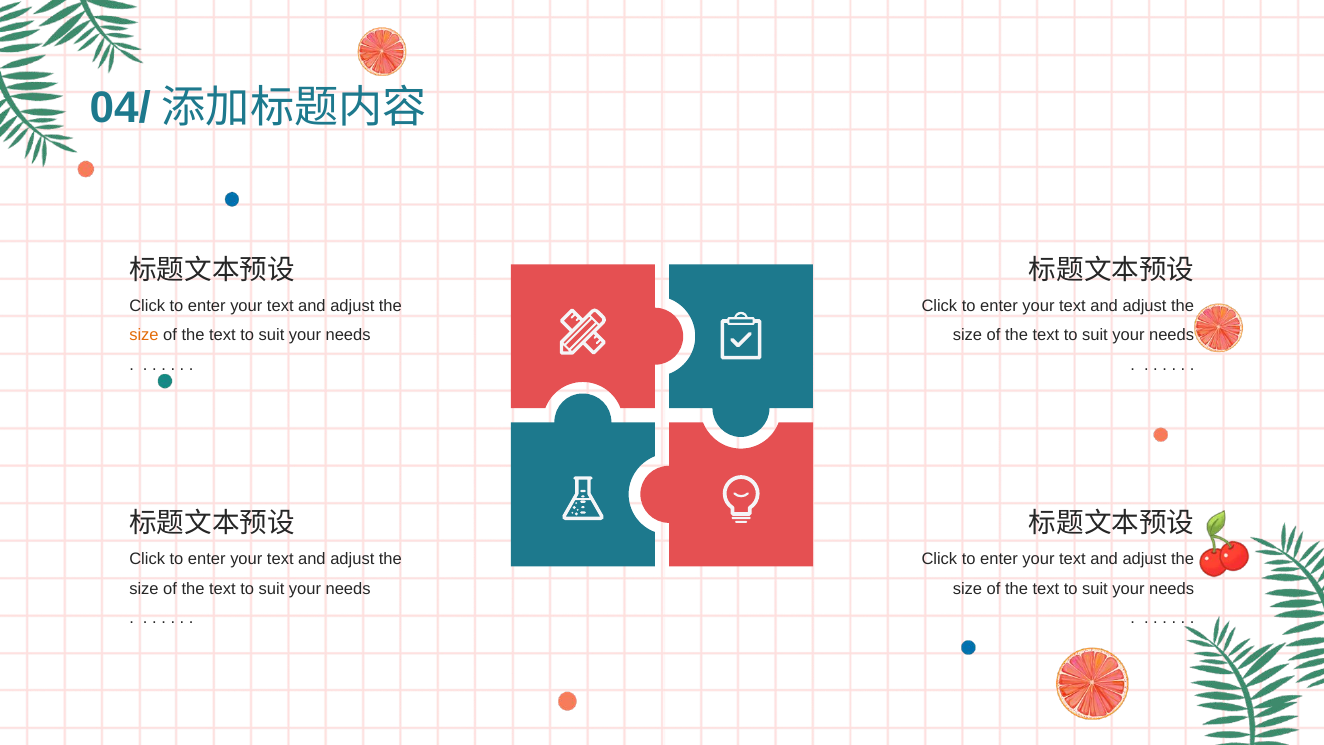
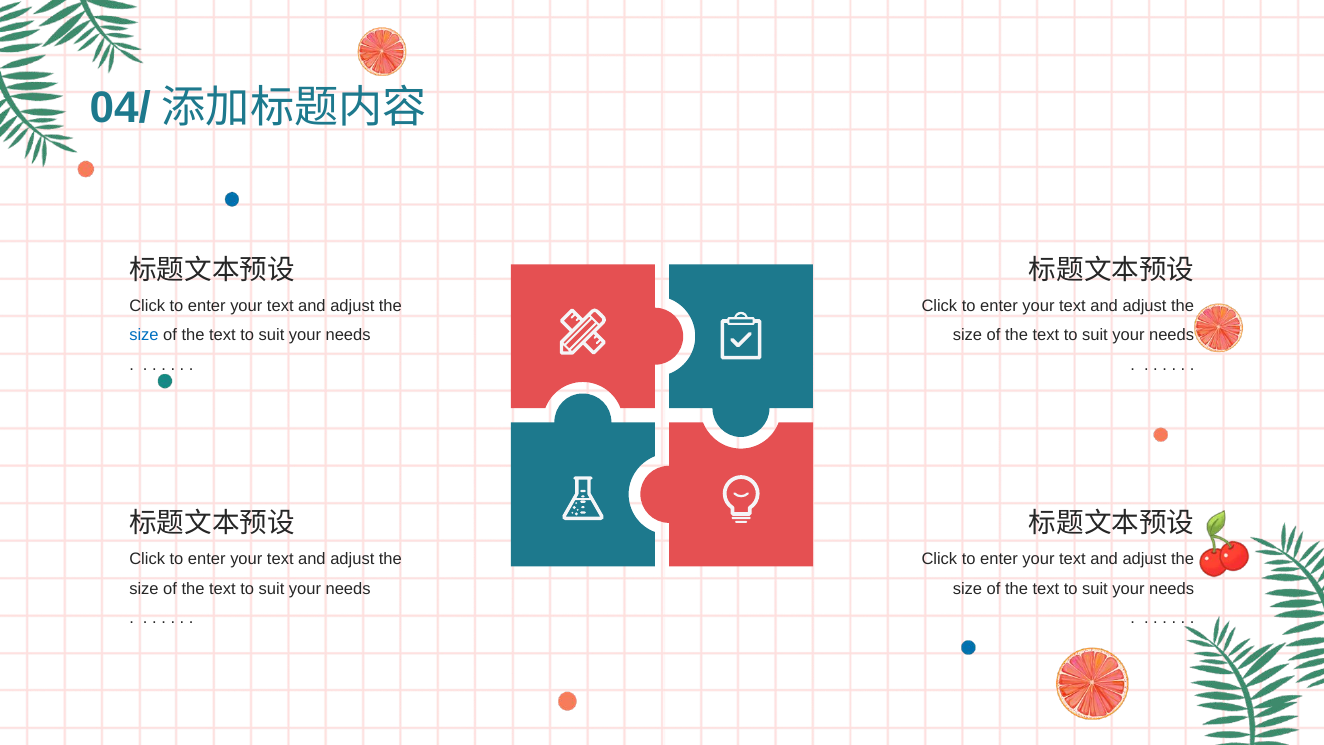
size colour: orange -> blue (144, 335)
